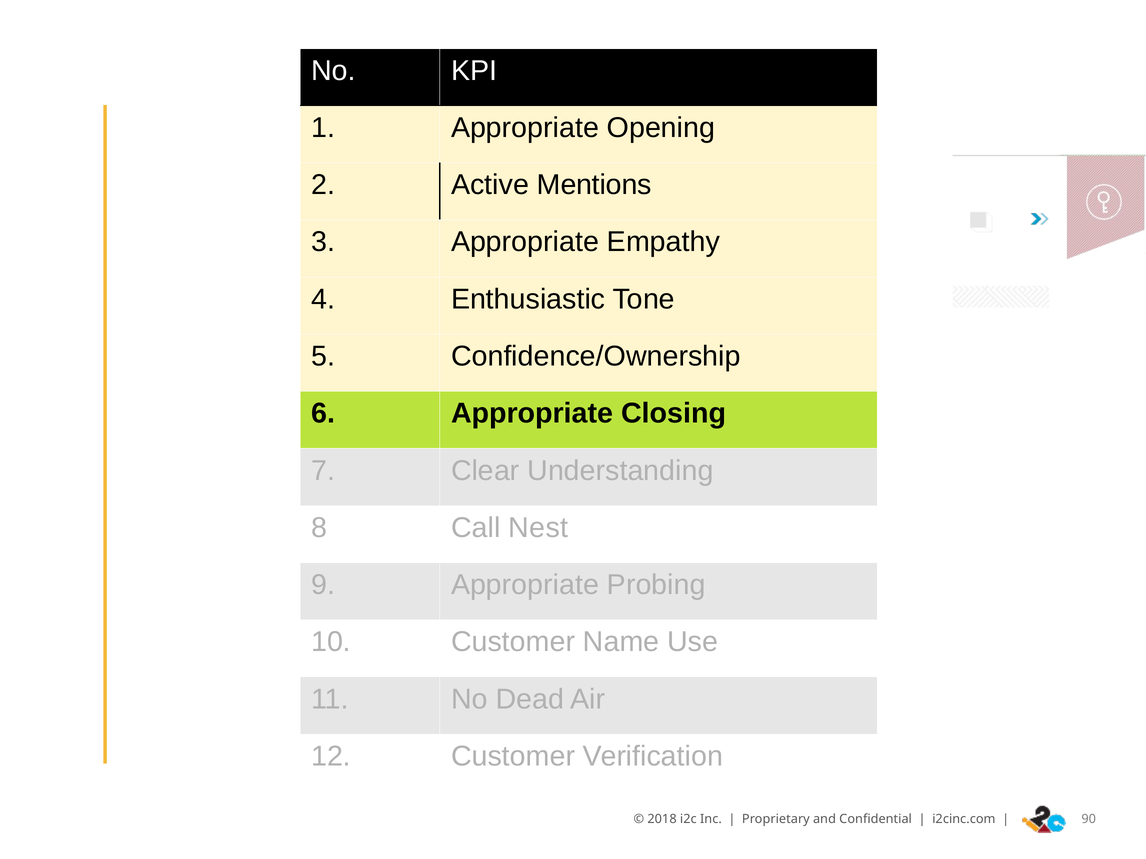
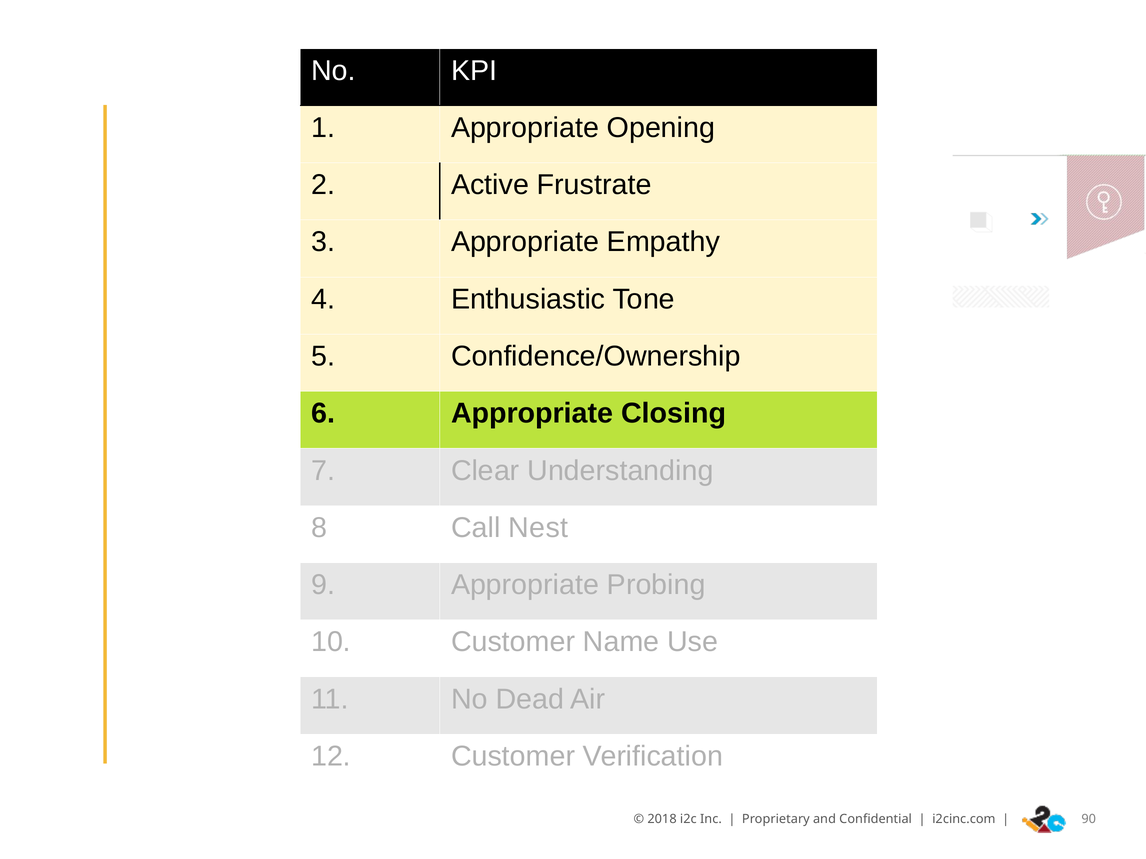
Mentions: Mentions -> Frustrate (594, 185)
